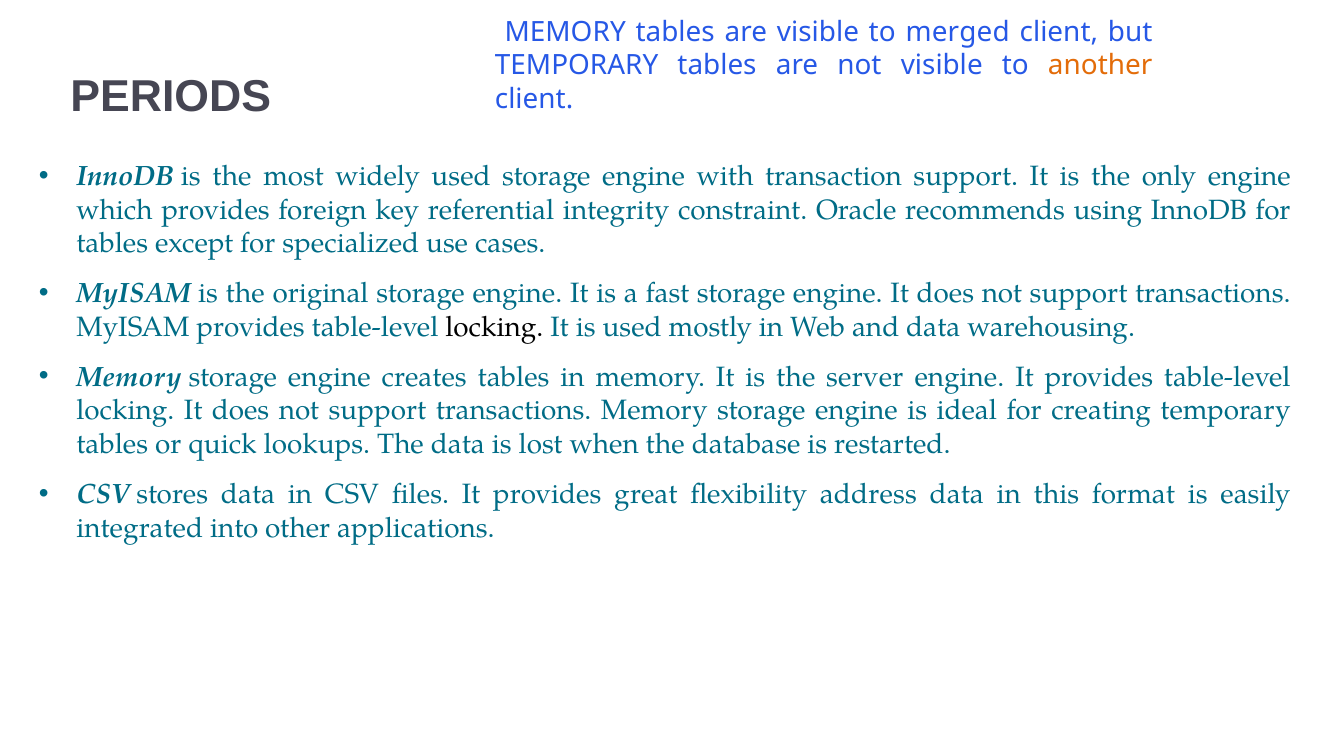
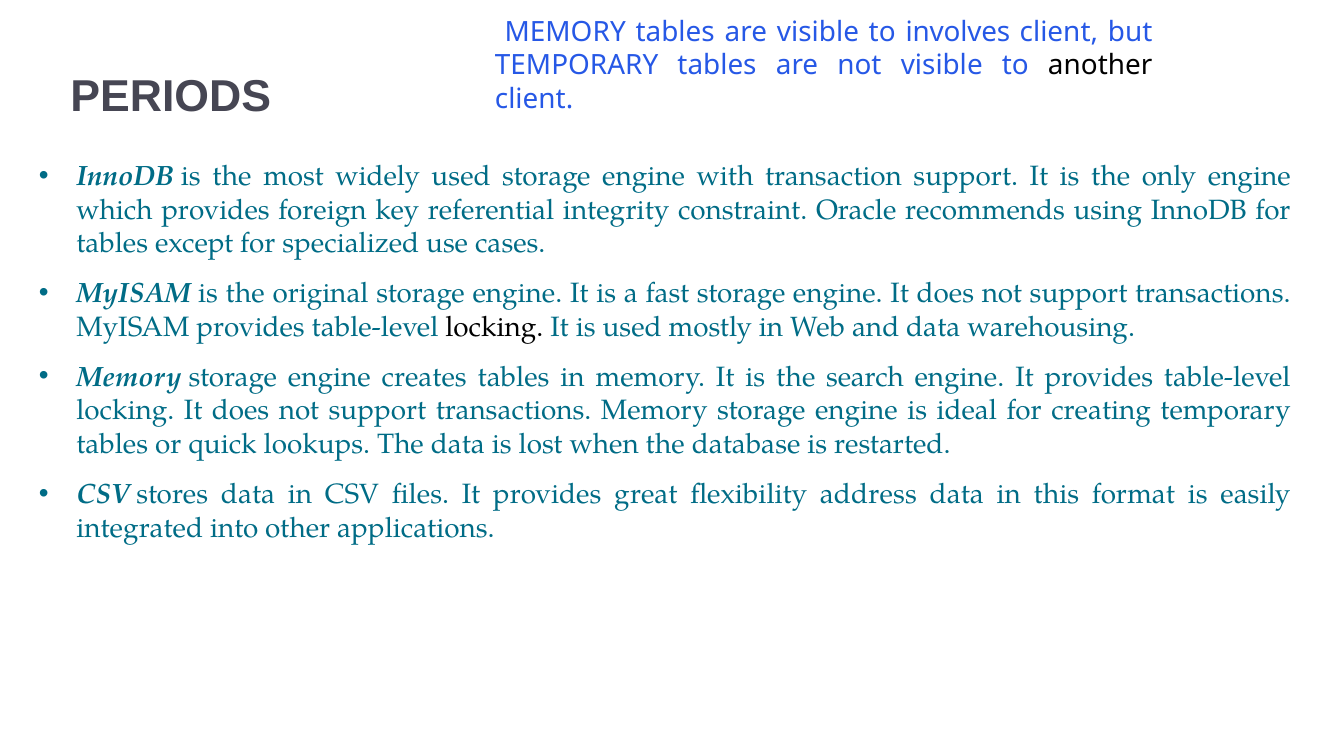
merged: merged -> involves (958, 32)
another colour: orange -> black (1100, 65)
server: server -> search (865, 377)
